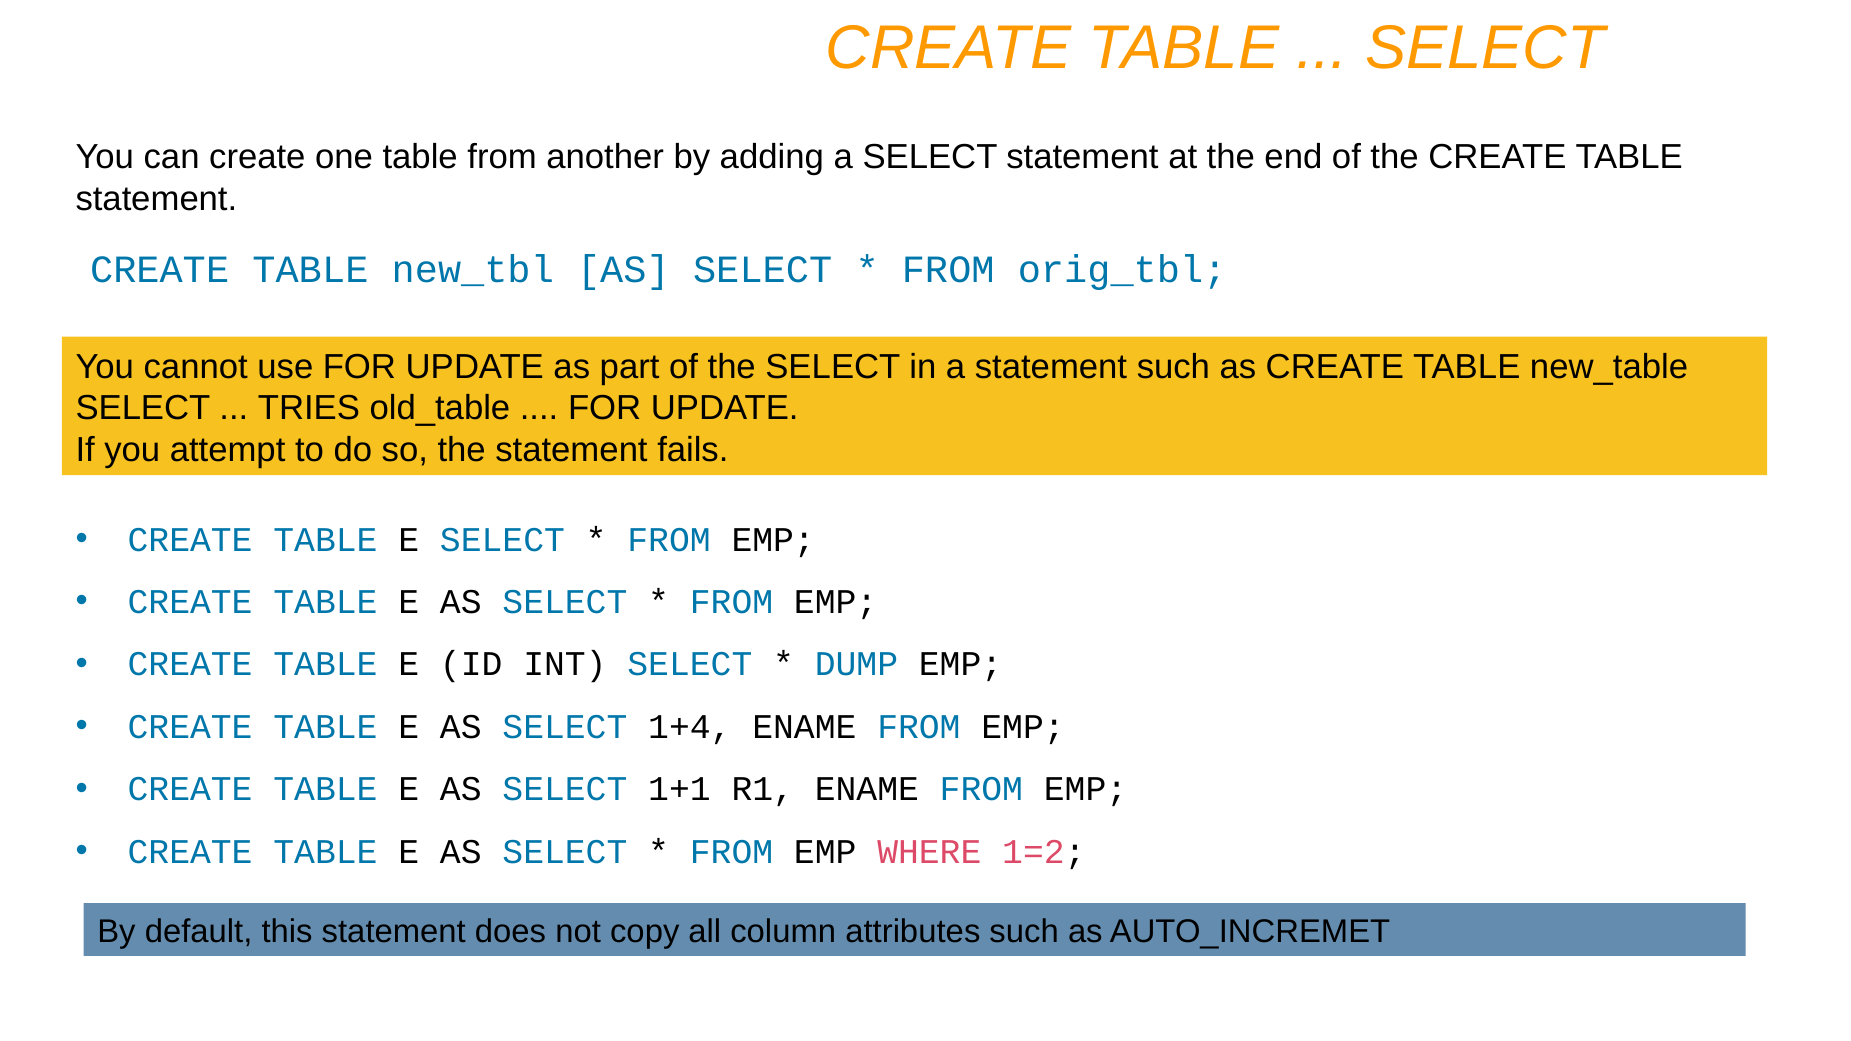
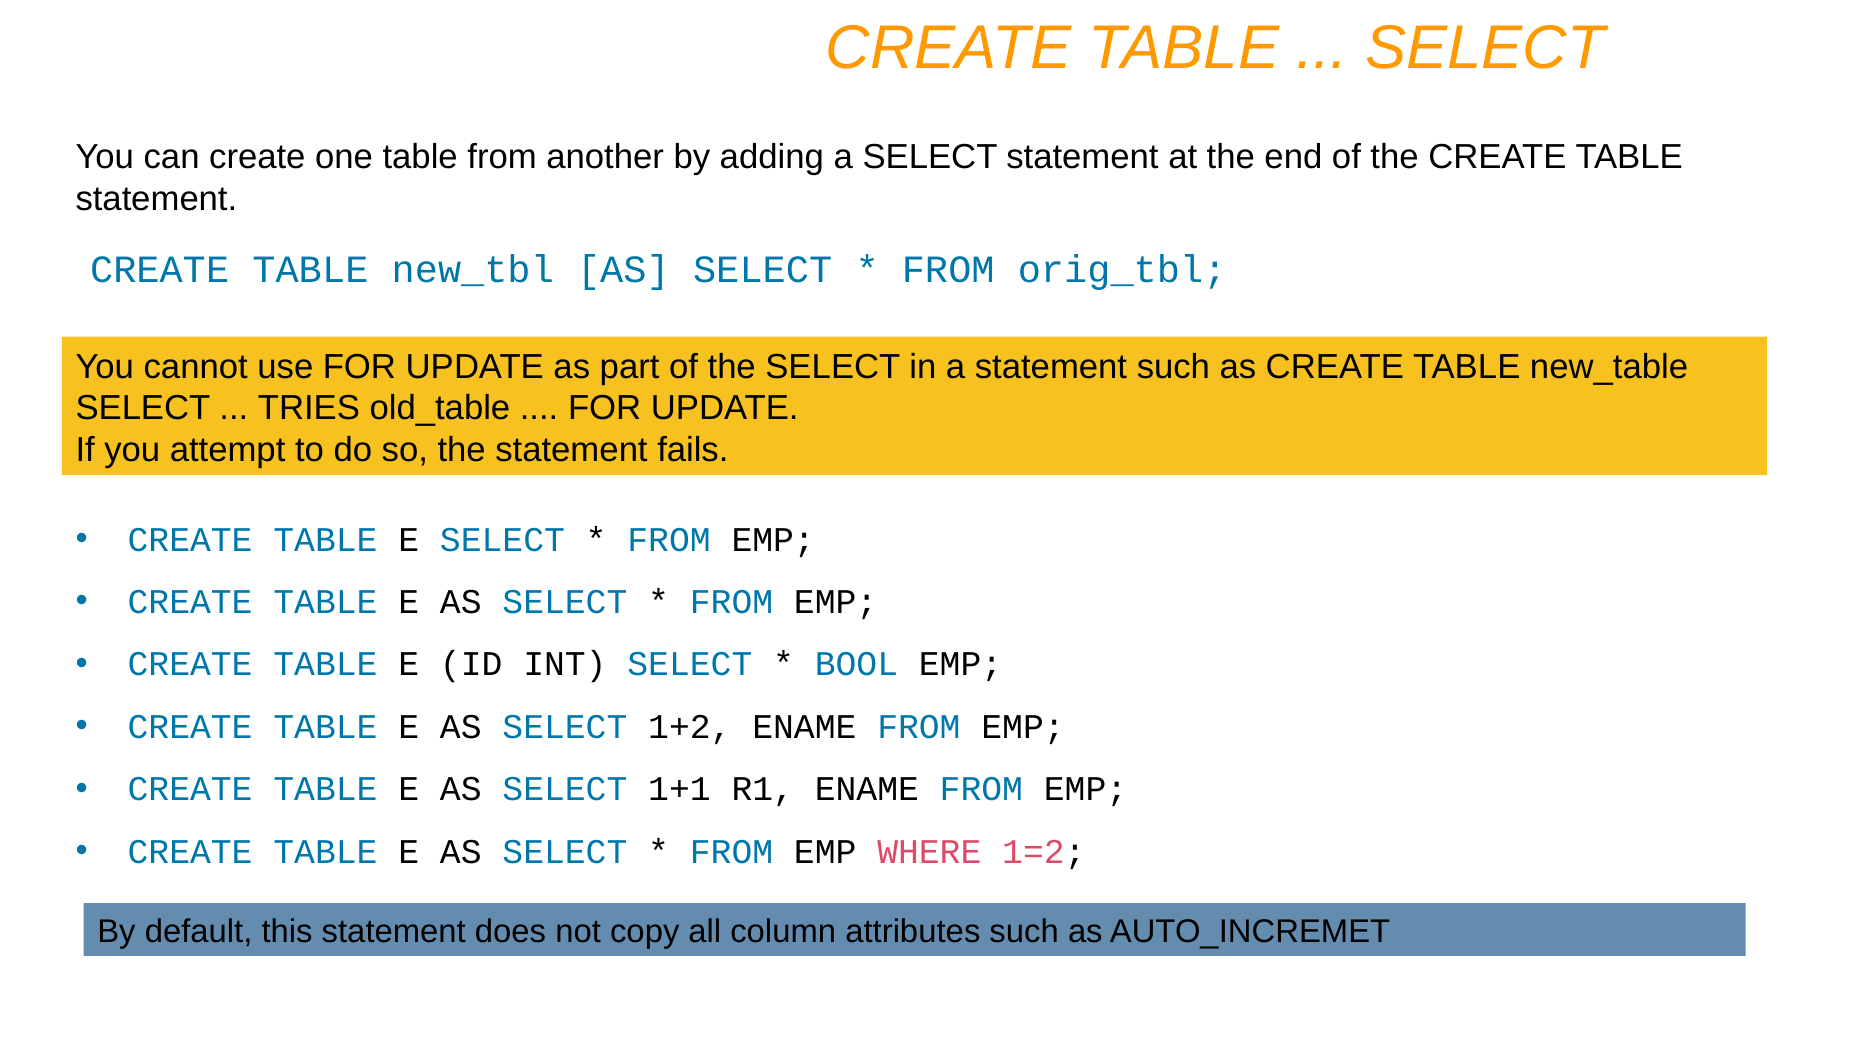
DUMP: DUMP -> BOOL (856, 665)
1+4: 1+4 -> 1+2 (690, 727)
